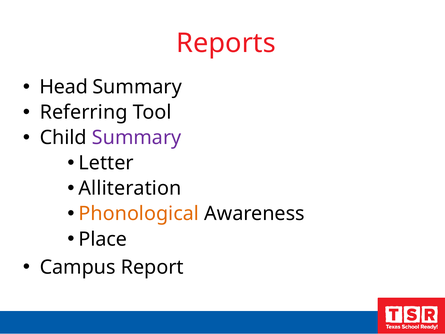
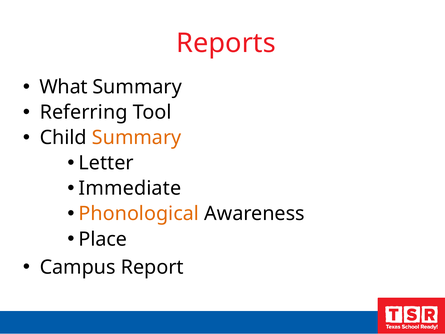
Head: Head -> What (64, 87)
Summary colour: purple -> orange (137, 138)
Alliteration: Alliteration -> Immediate (130, 188)
